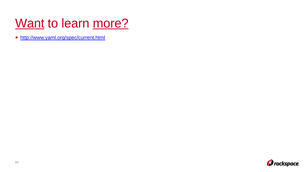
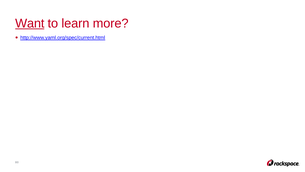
more underline: present -> none (111, 23)
